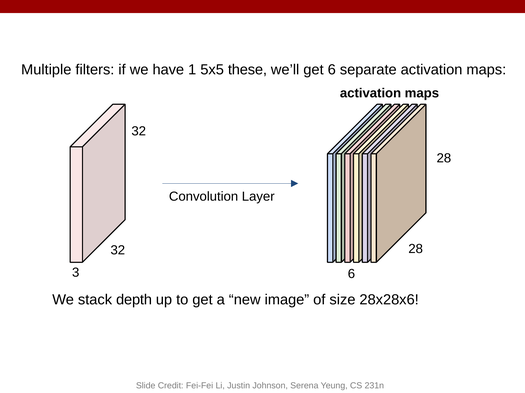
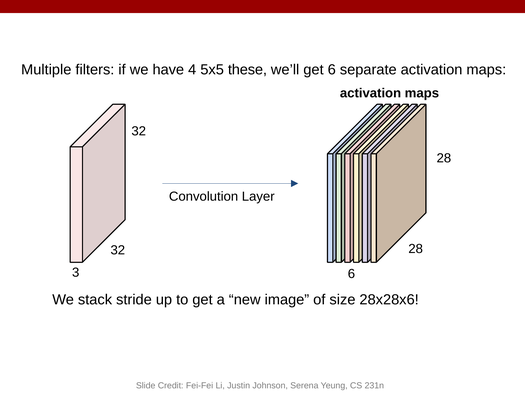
1: 1 -> 4 (192, 70)
depth: depth -> stride (134, 300)
